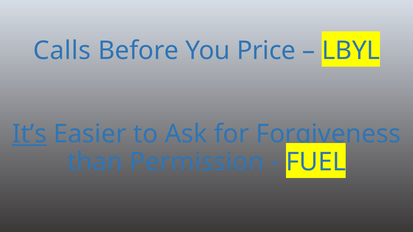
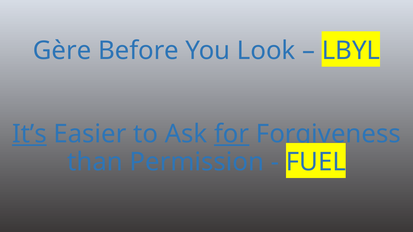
Calls: Calls -> Gère (62, 51)
Price: Price -> Look (266, 51)
for underline: none -> present (232, 134)
